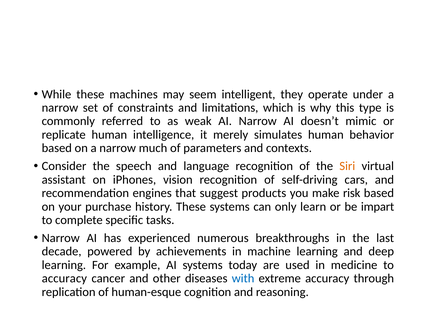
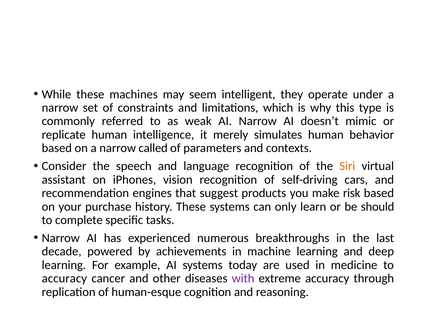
much: much -> called (153, 148)
impart: impart -> should (378, 207)
with colour: blue -> purple (243, 278)
